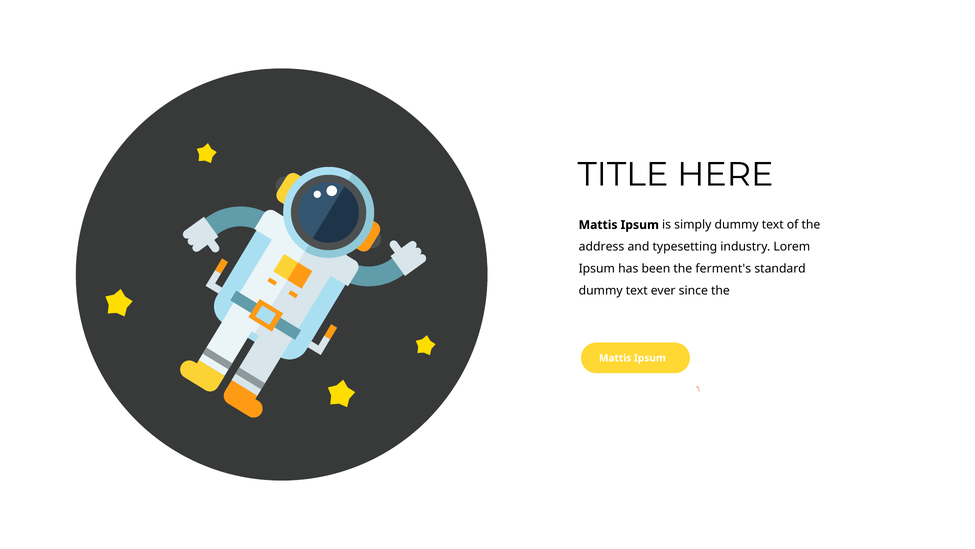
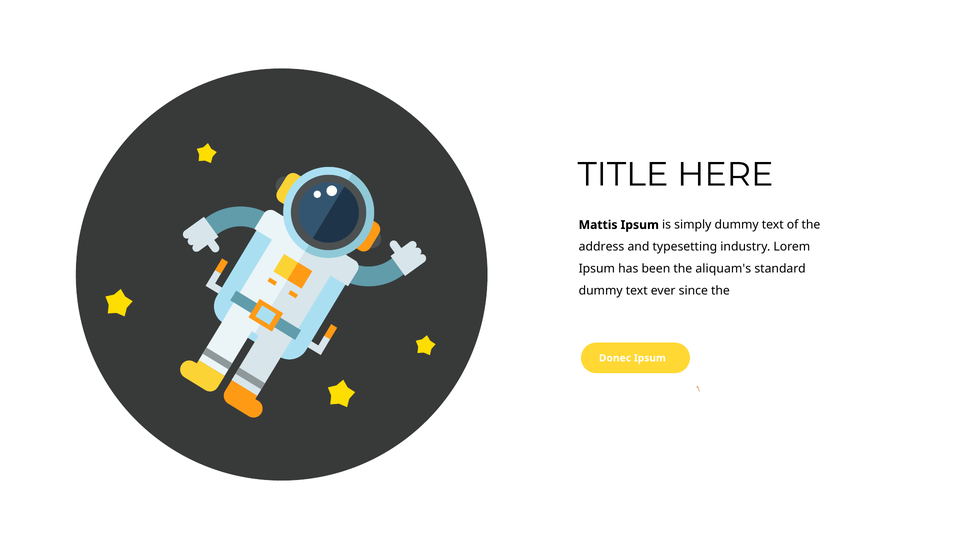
ferment's: ferment's -> aliquam's (723, 269)
Mattis: Mattis -> Donec (615, 358)
